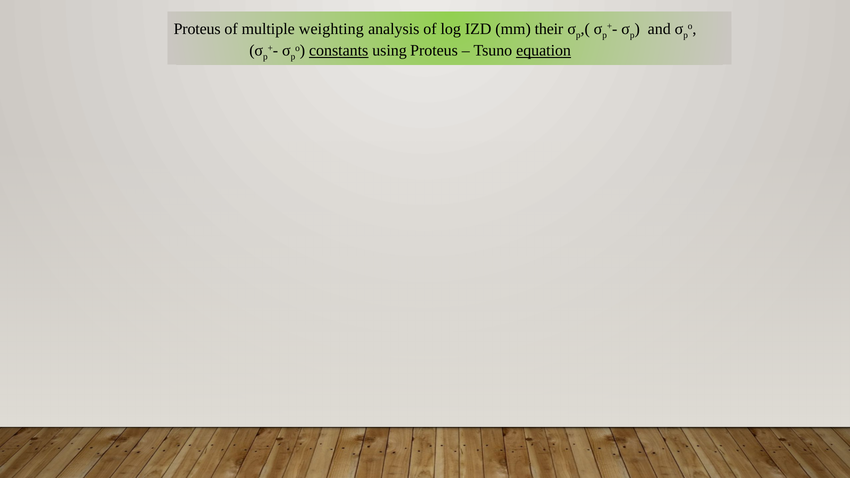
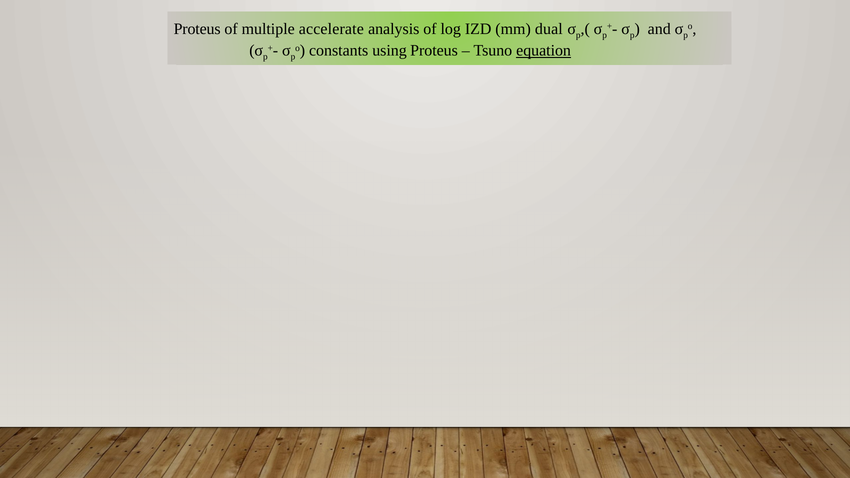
weighting: weighting -> accelerate (331, 29)
their: their -> dual (549, 29)
constants underline: present -> none (339, 51)
